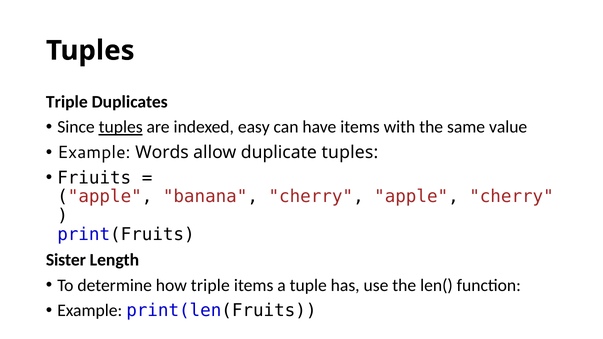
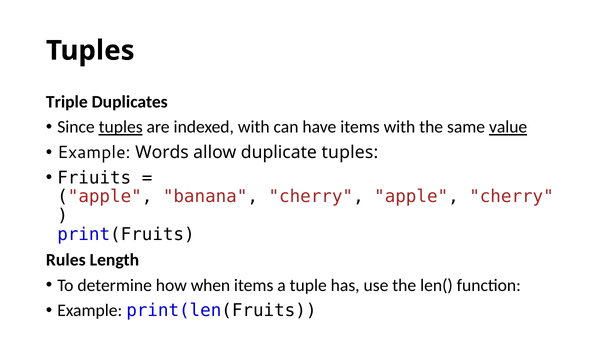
indexed easy: easy -> with (254, 127)
value underline: none -> present (508, 127)
Sister: Sister -> Rules (66, 260)
how triple: triple -> when (210, 285)
